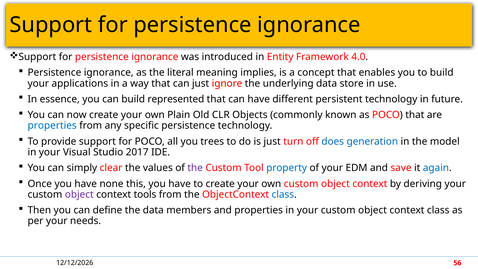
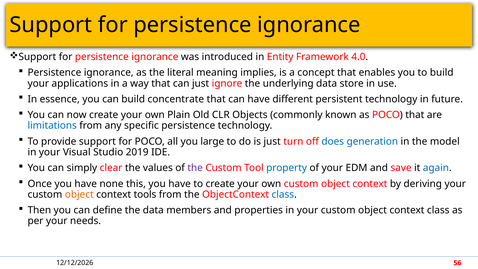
represented: represented -> concentrate (176, 99)
properties: properties -> limitations (52, 126)
trees: trees -> large (212, 141)
2017: 2017 -> 2019 (137, 152)
object colour: purple -> orange (79, 194)
